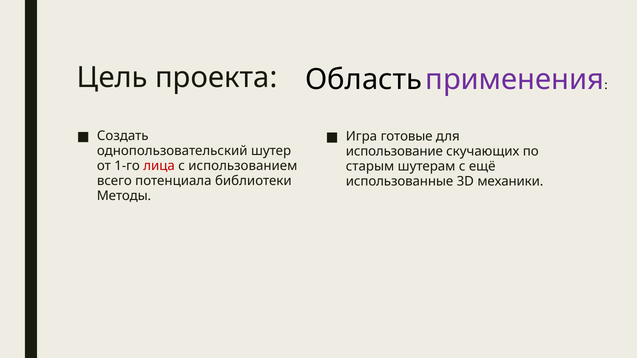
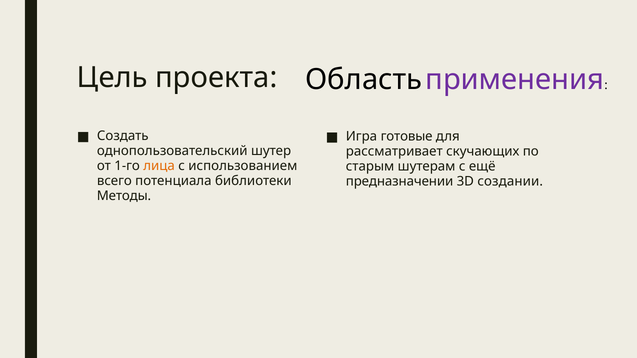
использование: использование -> рассматривает (394, 152)
лица colour: red -> orange (159, 166)
использованные: использованные -> предназначении (400, 182)
механики: механики -> создании (510, 182)
